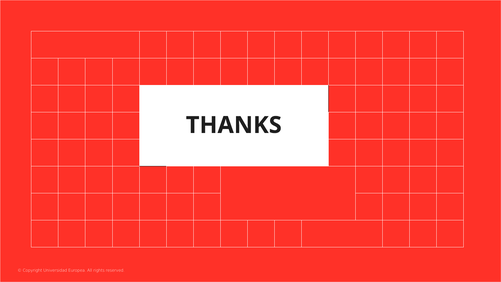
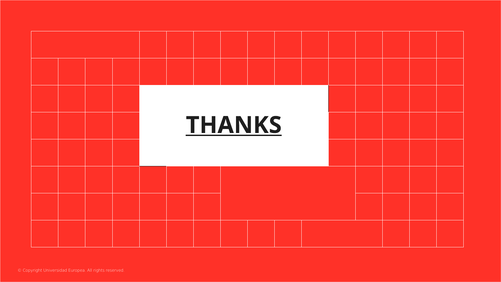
THANKS underline: none -> present (234, 125)
